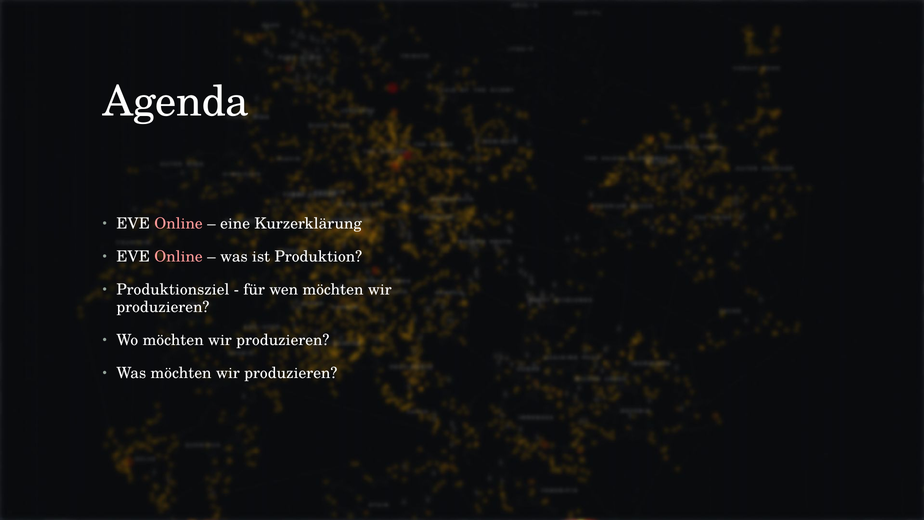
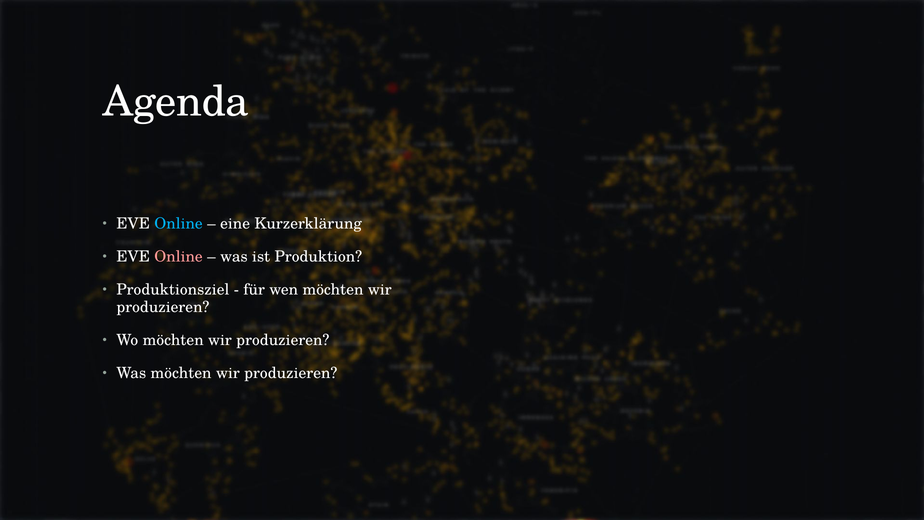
Online colour: pink -> light blue (178, 224)
